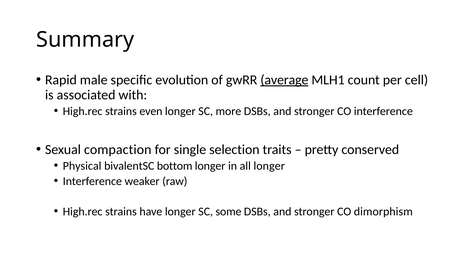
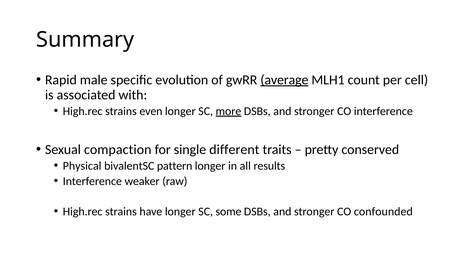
more underline: none -> present (228, 111)
selection: selection -> different (234, 150)
bottom: bottom -> pattern (175, 166)
all longer: longer -> results (269, 166)
dimorphism: dimorphism -> confounded (383, 212)
